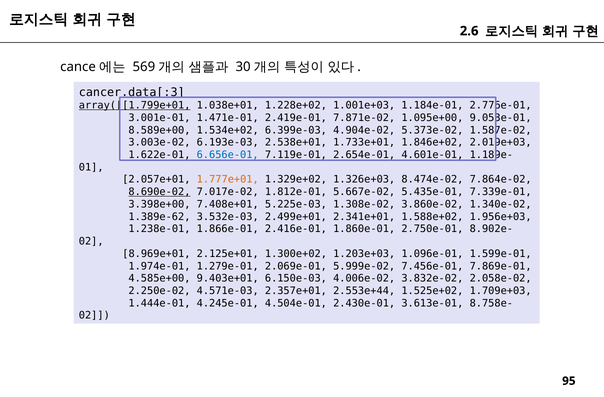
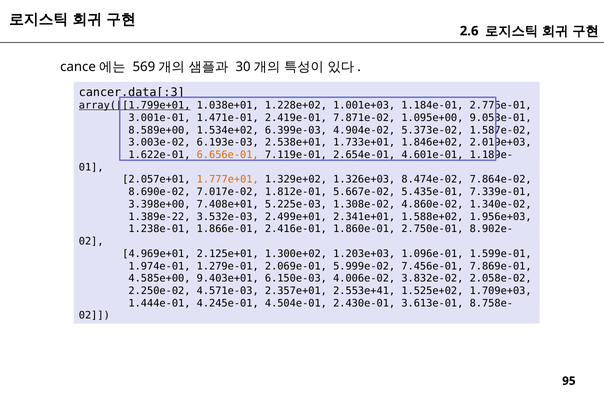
6.656e-01 colour: blue -> orange (228, 155)
8.690e-02 underline: present -> none (159, 192)
3.860e-02: 3.860e-02 -> 4.860e-02 (432, 204)
1.389e-62: 1.389e-62 -> 1.389e-22 (159, 217)
8.969e+01: 8.969e+01 -> 4.969e+01 (156, 254)
2.553e+44: 2.553e+44 -> 2.553e+41 (364, 291)
